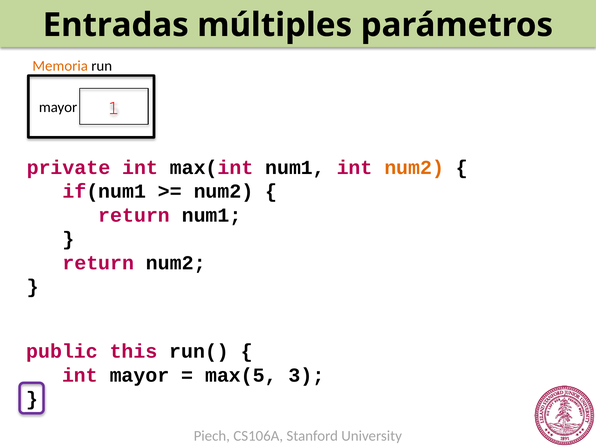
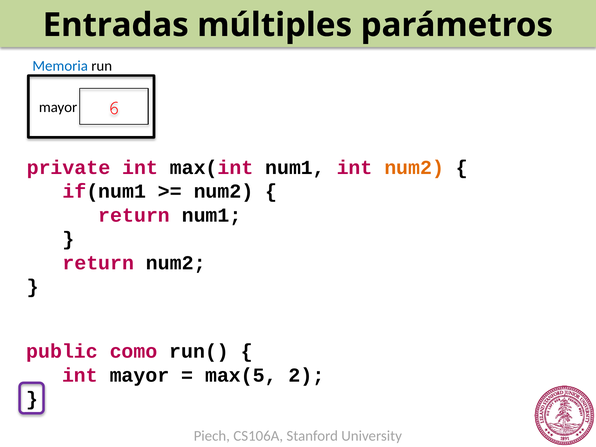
Memoria colour: orange -> blue (60, 66)
1: 1 -> 6 (114, 108)
this: this -> como (134, 351)
3: 3 -> 2 (306, 375)
